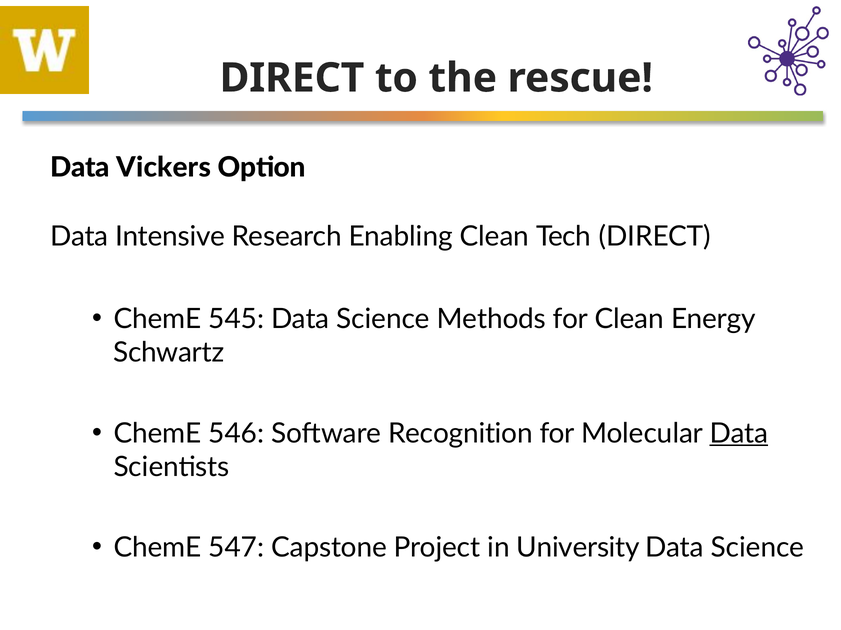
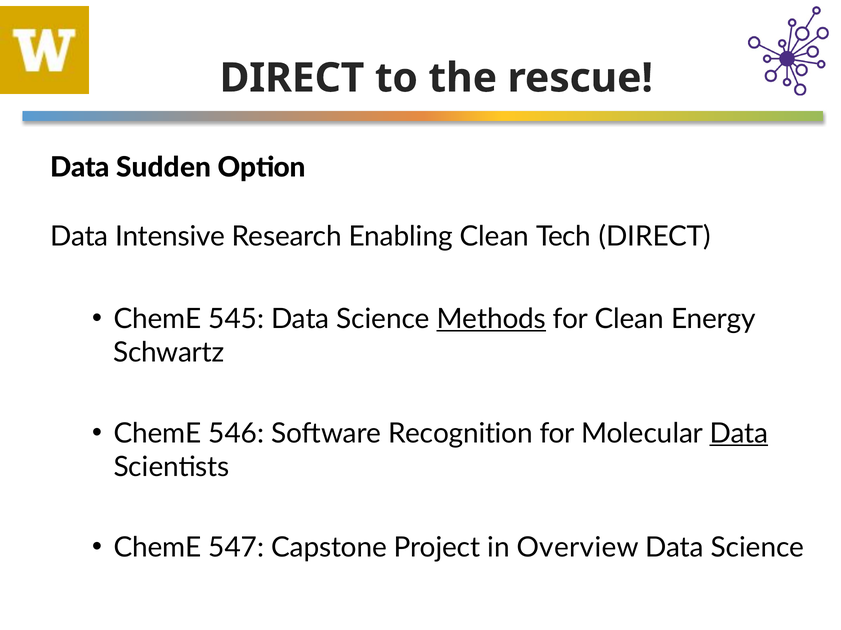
Vickers: Vickers -> Sudden (164, 168)
Methods underline: none -> present (491, 319)
University: University -> Overview (578, 548)
